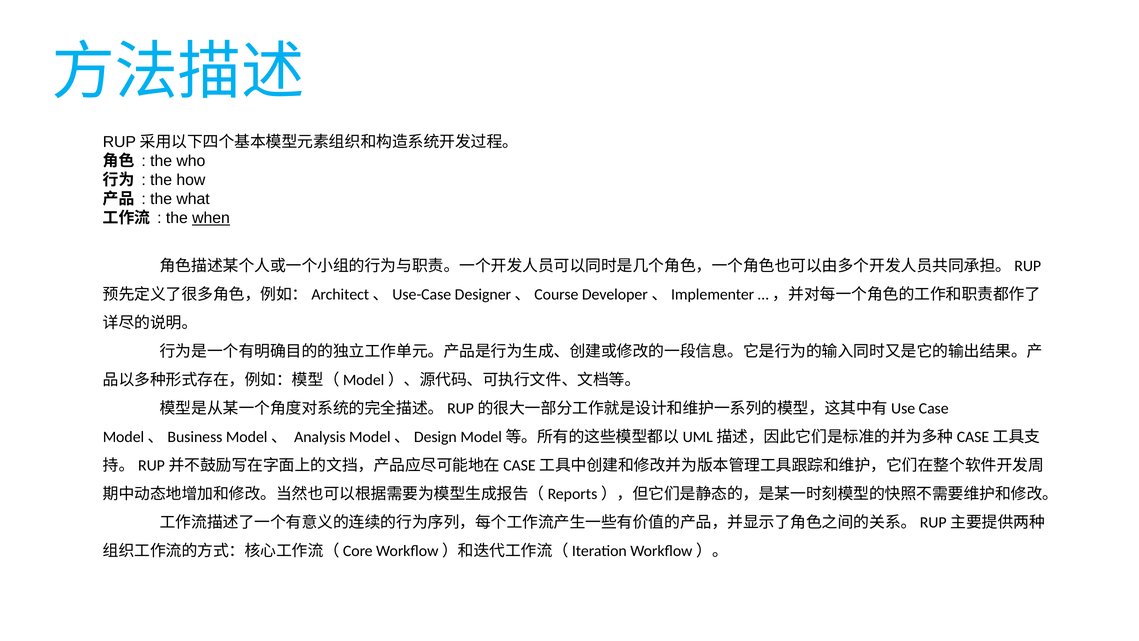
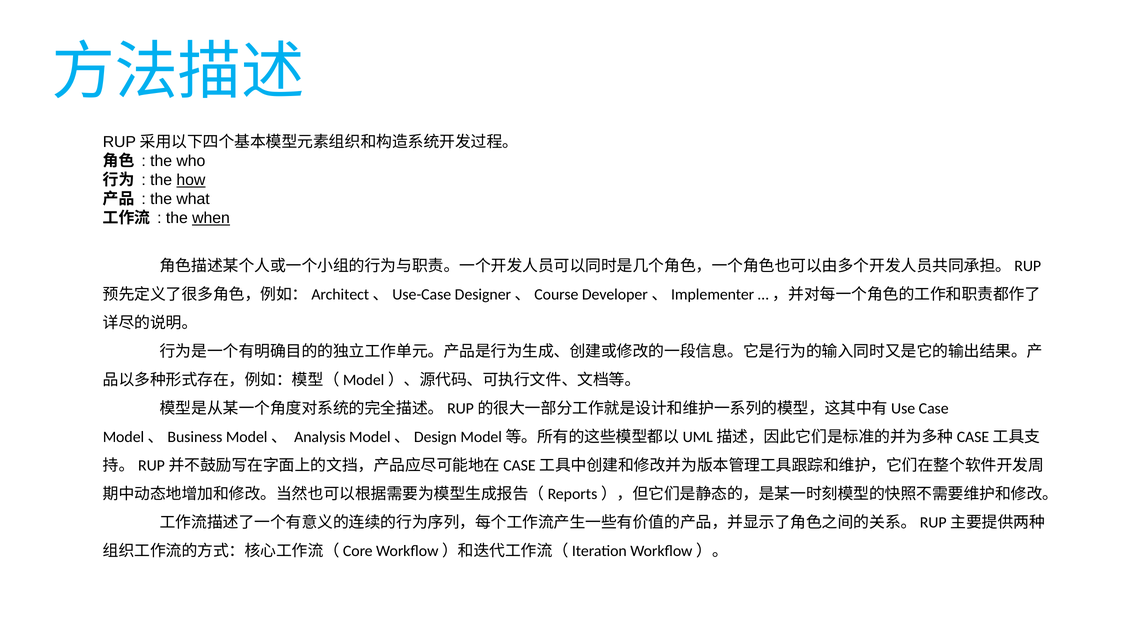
how underline: none -> present (191, 180)
